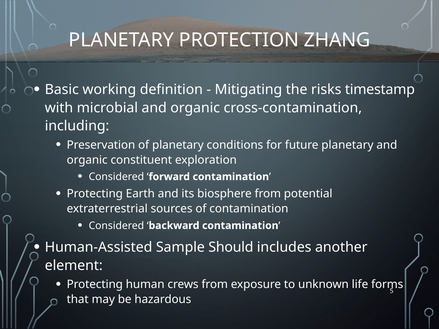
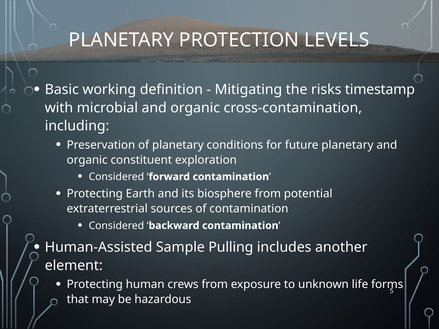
ZHANG: ZHANG -> LEVELS (337, 40)
Should: Should -> Pulling (231, 247)
